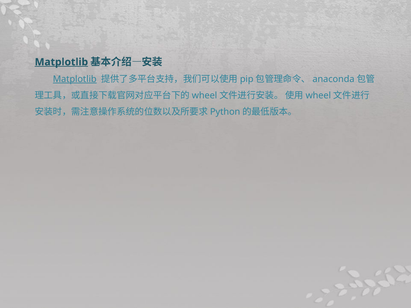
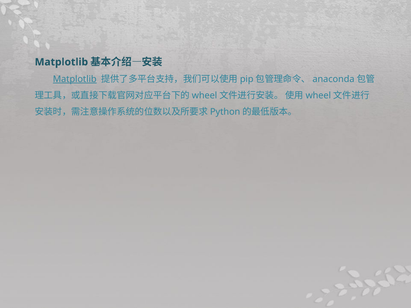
Matplotlib underline: present -> none (61, 62)
